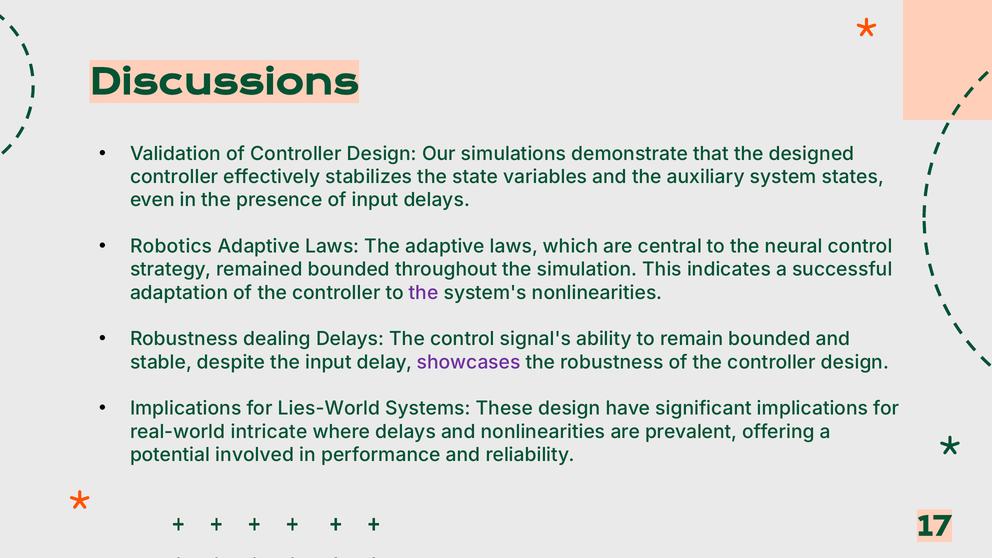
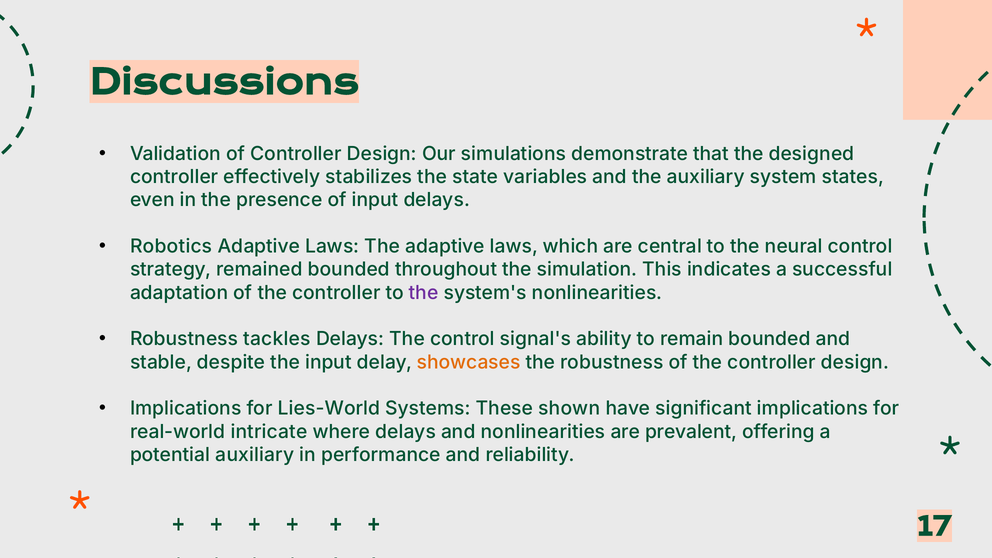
dealing: dealing -> tackles (277, 339)
showcases colour: purple -> orange (469, 362)
These design: design -> shown (569, 409)
potential involved: involved -> auxiliary (255, 455)
